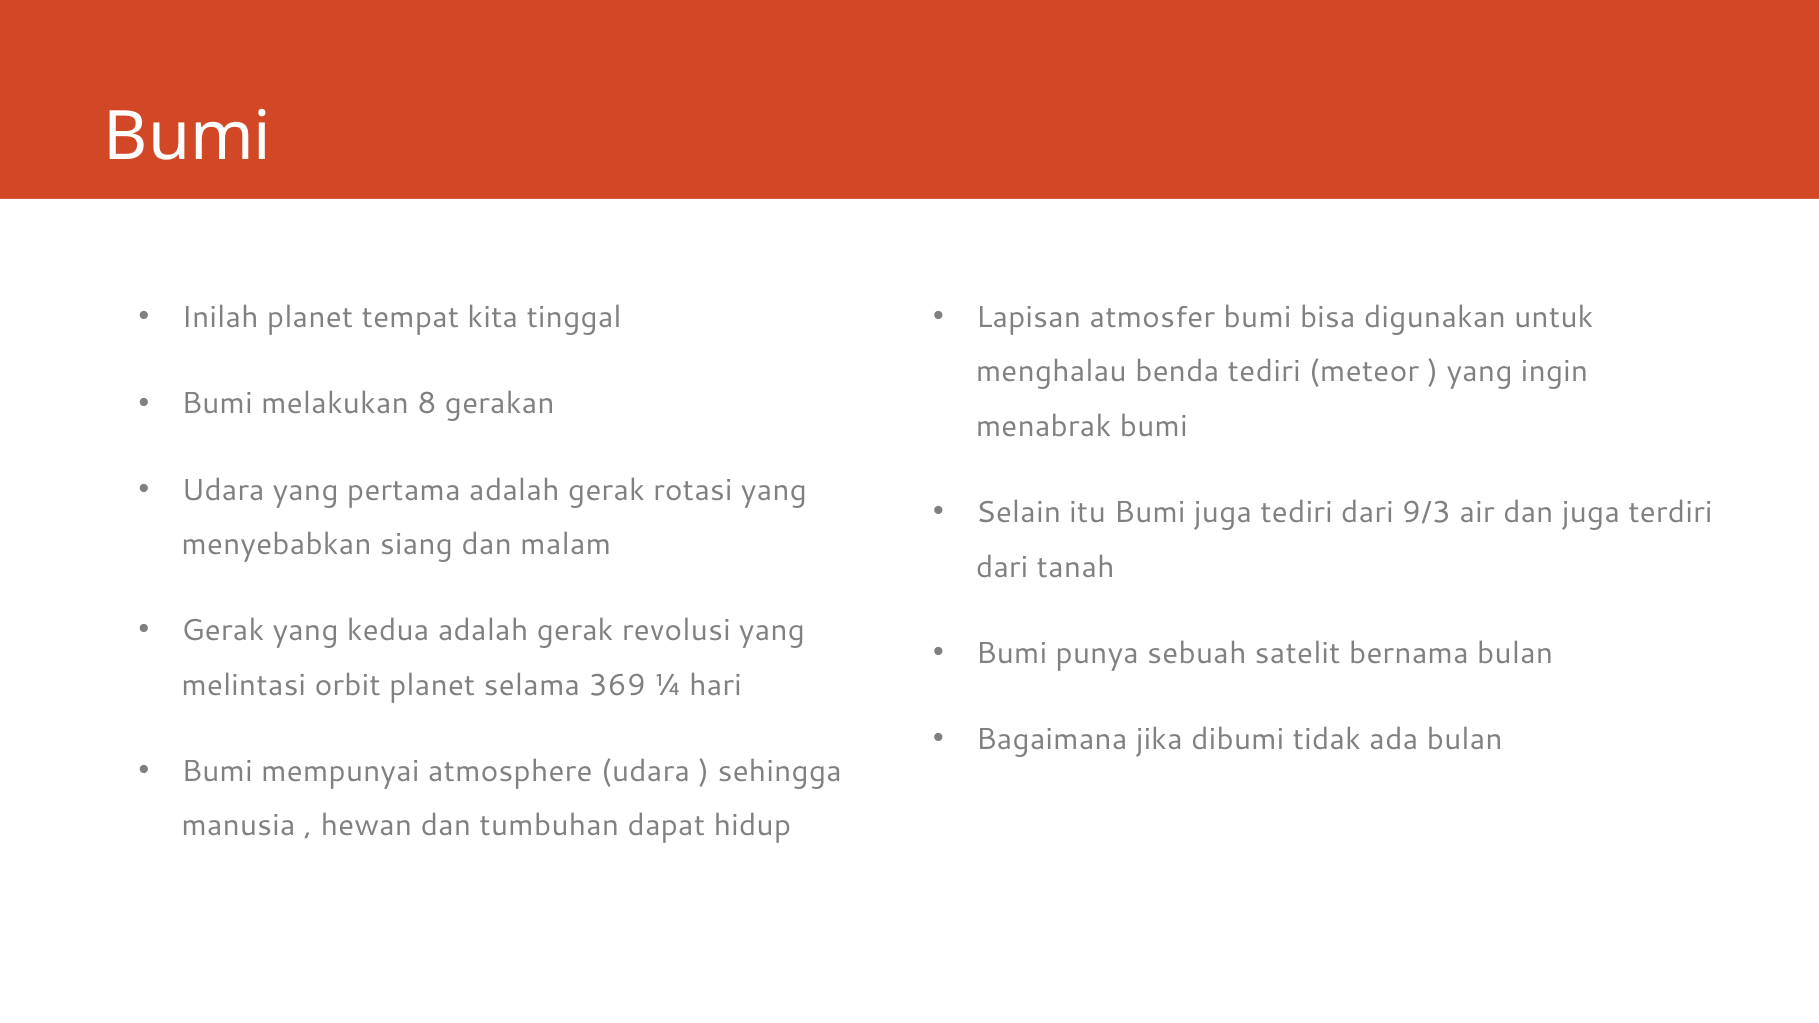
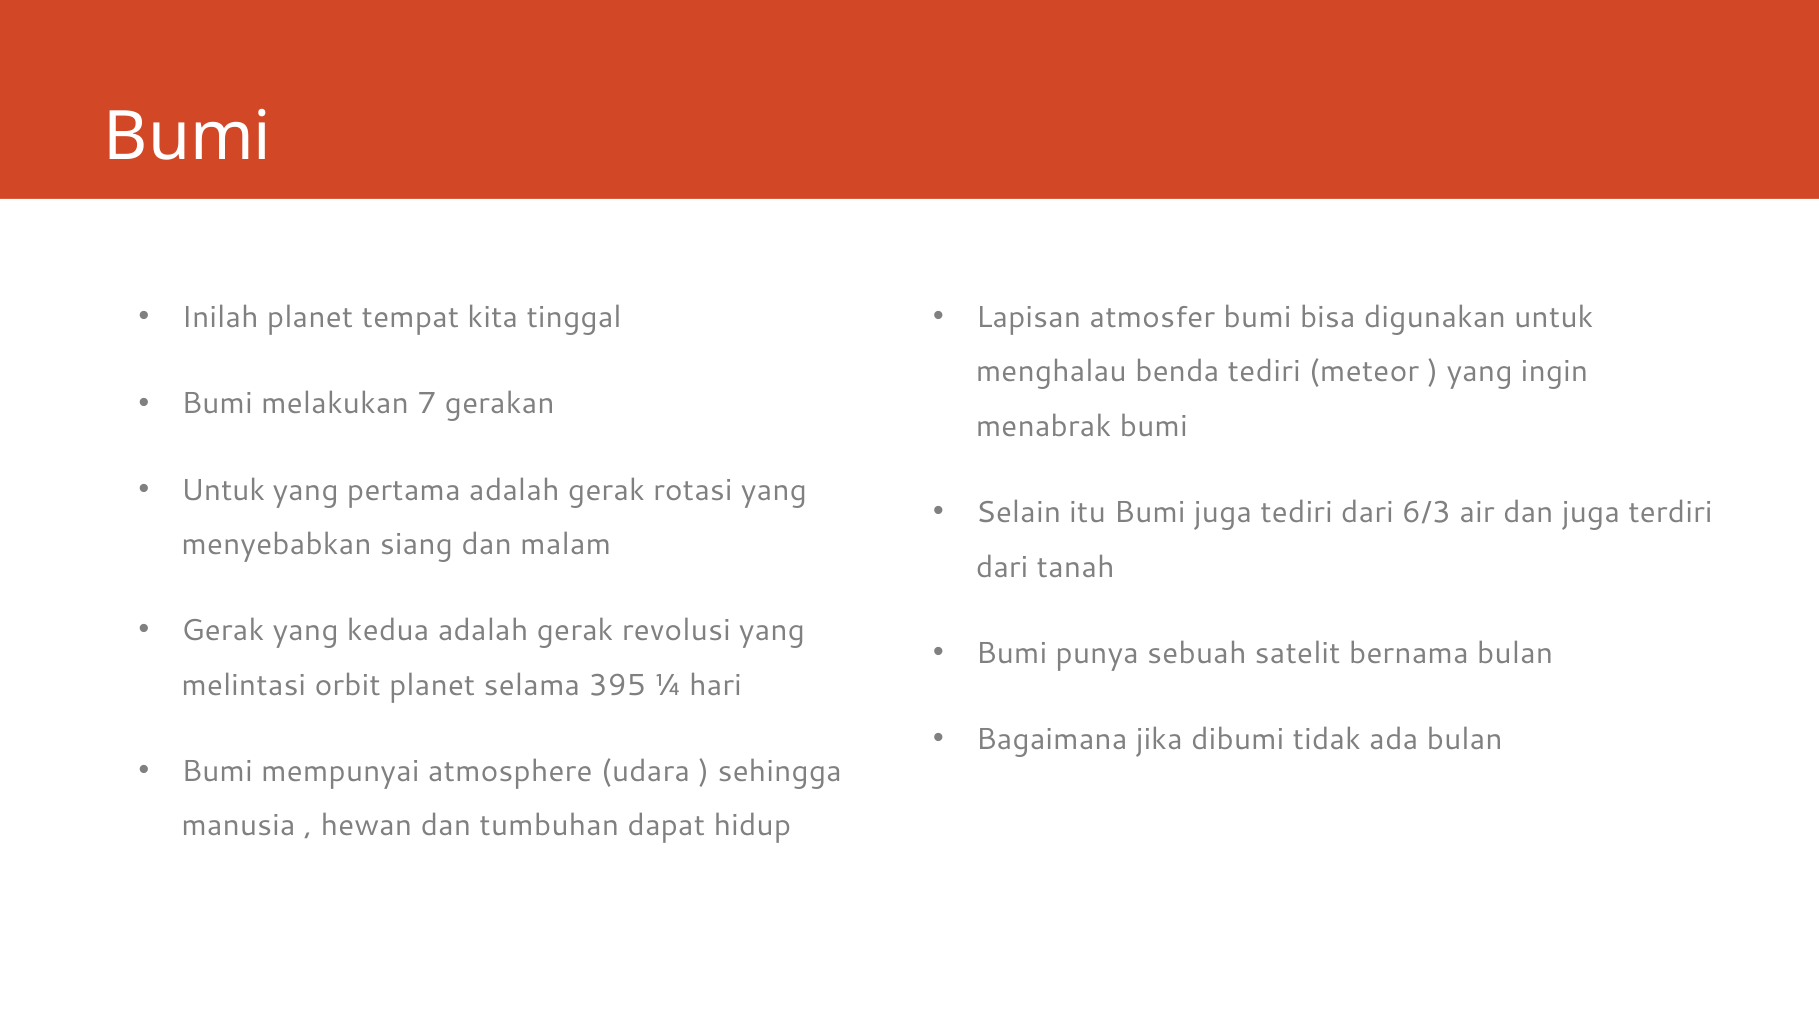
8: 8 -> 7 (427, 404)
Udara: Udara -> Untuk (223, 490)
9/3: 9/3 -> 6/3 (1427, 513)
369: 369 -> 395 (617, 685)
